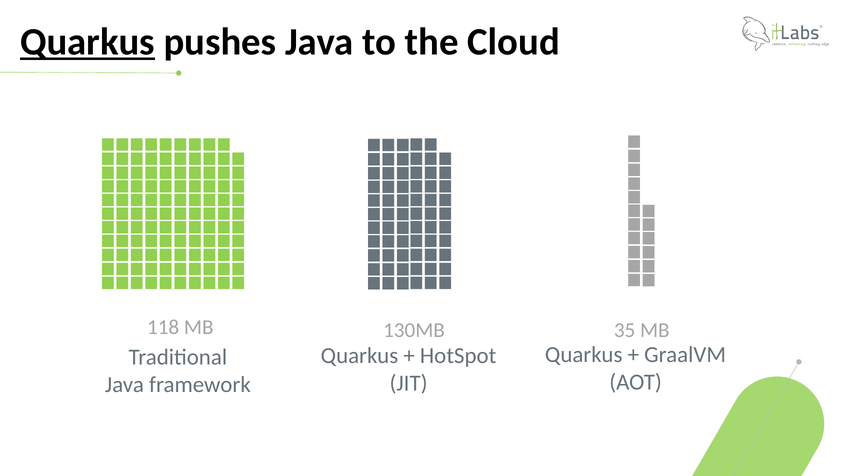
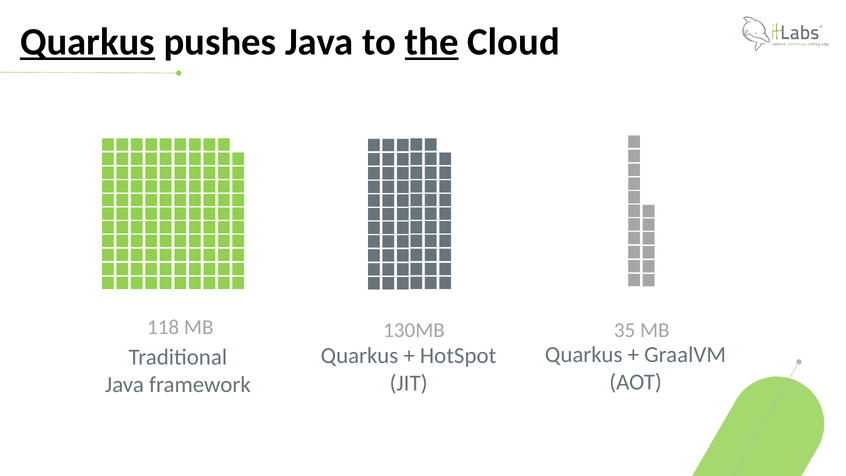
the underline: none -> present (432, 42)
